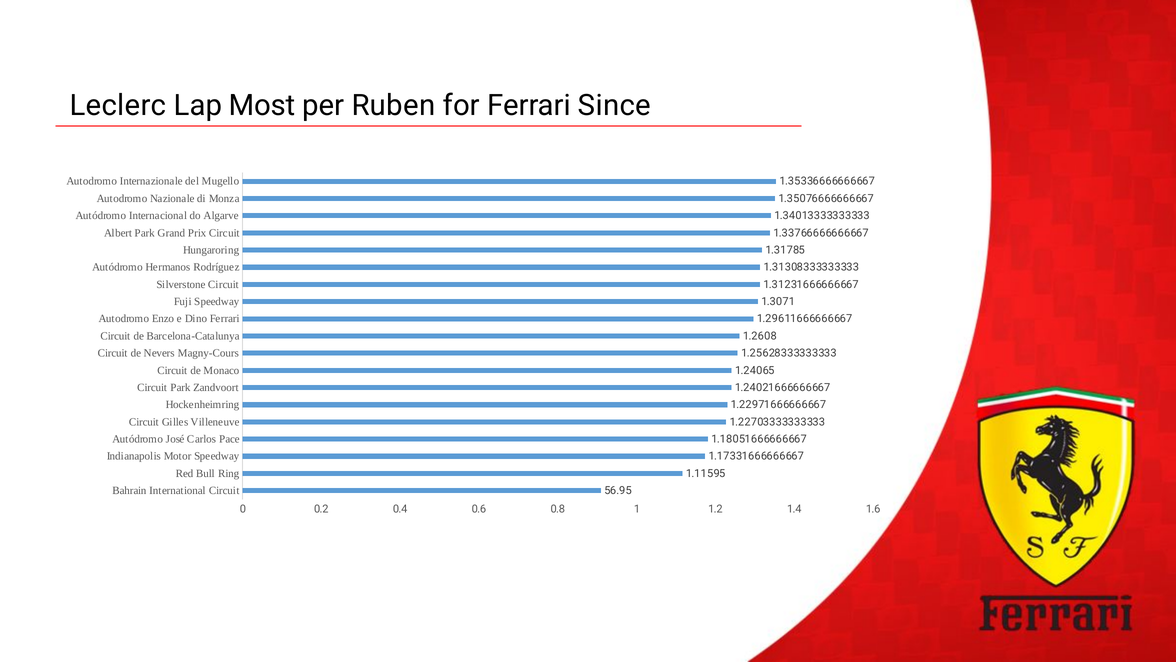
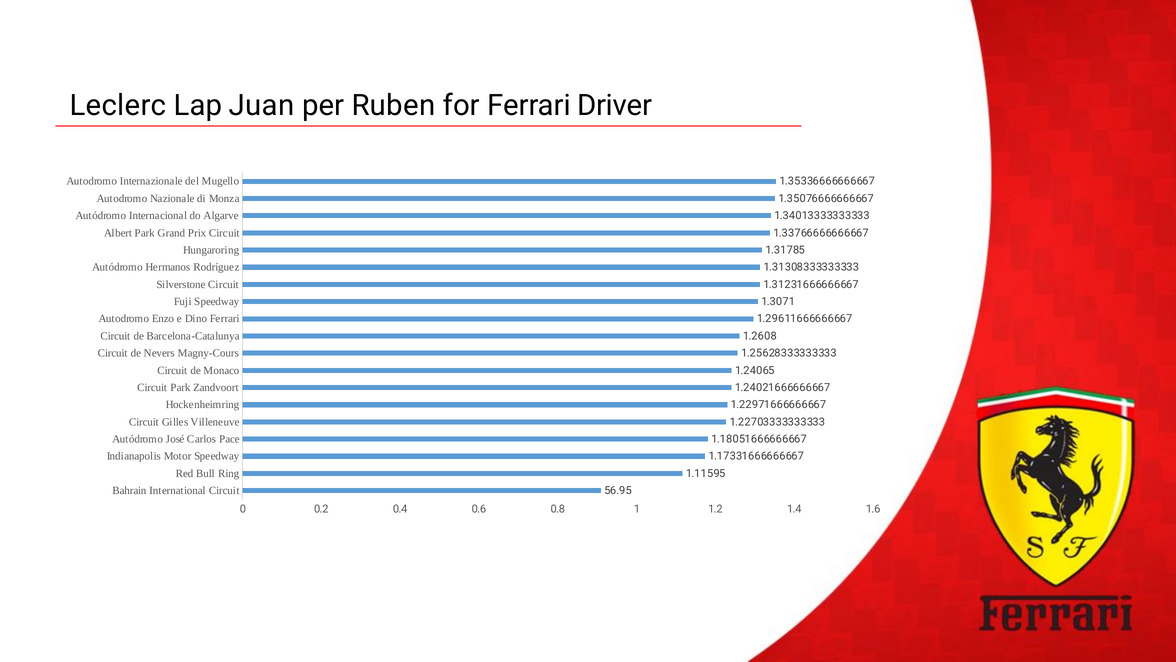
Most: Most -> Juan (262, 105)
Since: Since -> Driver (615, 105)
